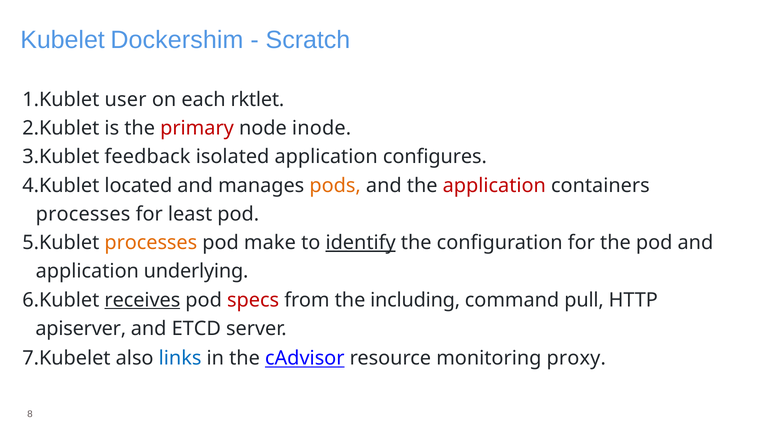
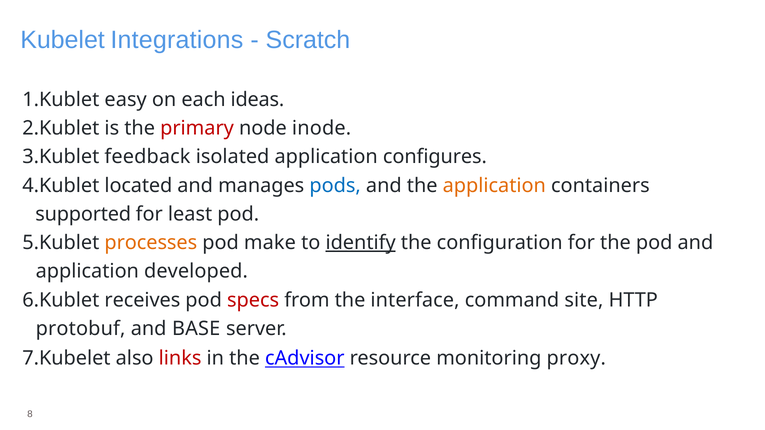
Dockershim: Dockershim -> Integrations (177, 40)
user: user -> easy (126, 100)
rktlet: rktlet -> ideas (257, 100)
pods colour: orange -> blue (335, 186)
application colour: red -> orange (494, 186)
processes: processes -> supported (83, 214)
underlying: underlying -> developed (196, 272)
receives underline: present -> none (142, 300)
including: including -> interface (415, 300)
pull: pull -> site (584, 300)
apiserver: apiserver -> protobuf (81, 329)
ETCD: ETCD -> BASE (196, 329)
links colour: blue -> red (180, 358)
